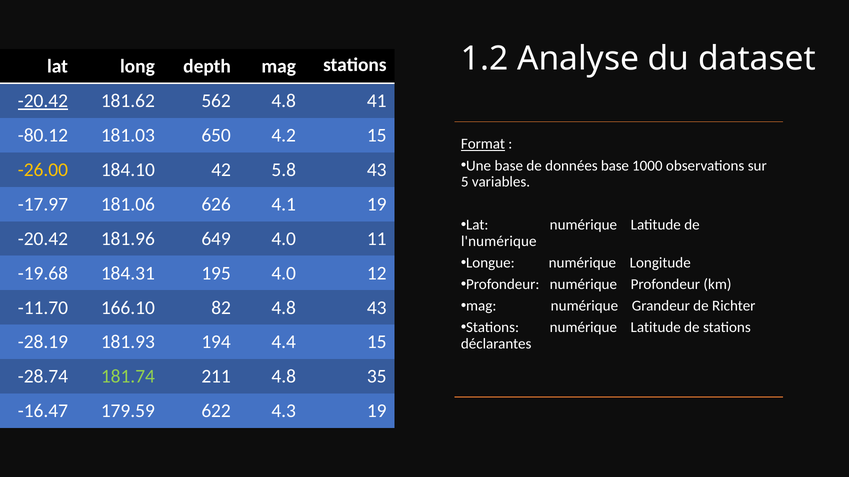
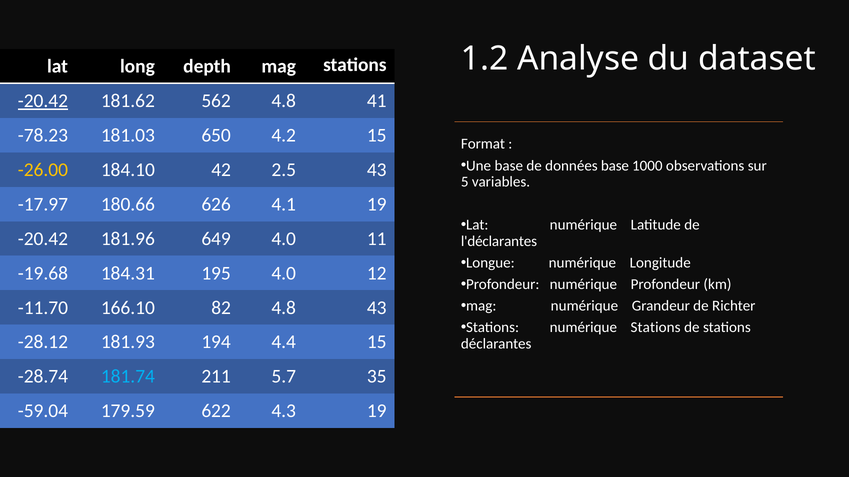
-80.12: -80.12 -> -78.23 (43, 136)
Format underline: present -> none (483, 144)
5.8: 5.8 -> 2.5 (284, 170)
181.06: 181.06 -> 180.66 (128, 205)
l'numérique: l'numérique -> l'déclarantes (499, 241)
Stations numérique Latitude: Latitude -> Stations (656, 328)
-28.19: -28.19 -> -28.12 (43, 342)
181.74 colour: light green -> light blue (128, 377)
211 4.8: 4.8 -> 5.7 (284, 377)
-16.47: -16.47 -> -59.04 (43, 411)
